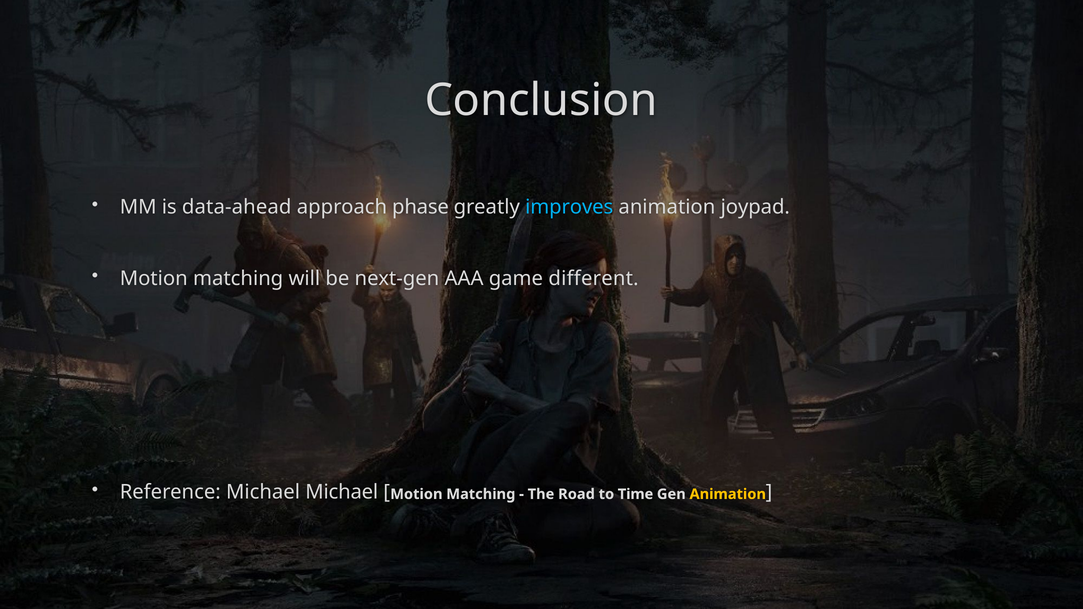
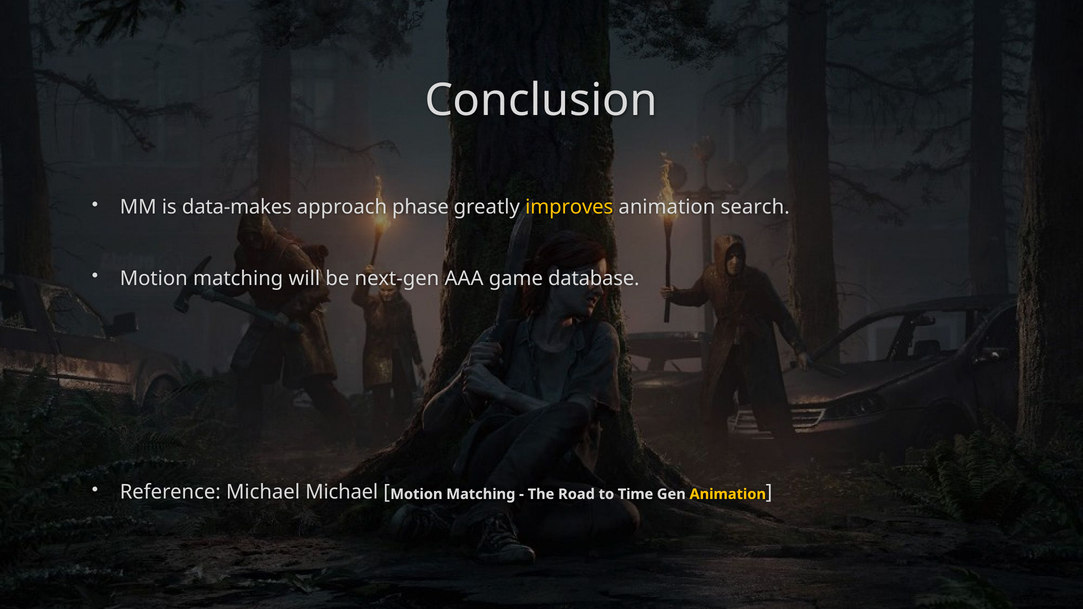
data-ahead: data-ahead -> data-makes (237, 207)
improves colour: light blue -> yellow (569, 207)
joypad: joypad -> search (755, 207)
different: different -> database (594, 279)
